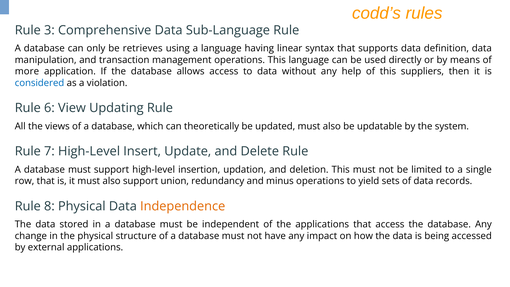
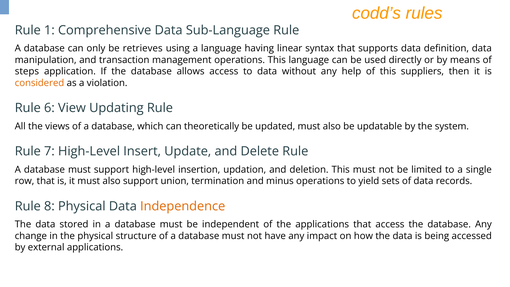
3: 3 -> 1 (49, 30)
more: more -> steps (27, 71)
considered colour: blue -> orange (39, 83)
redundancy: redundancy -> termination (218, 181)
